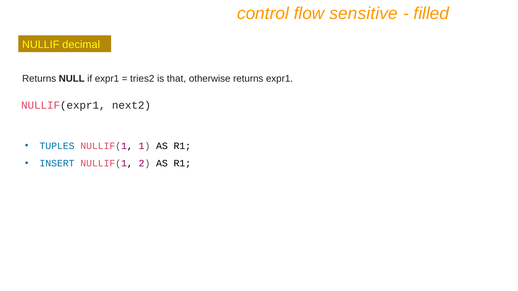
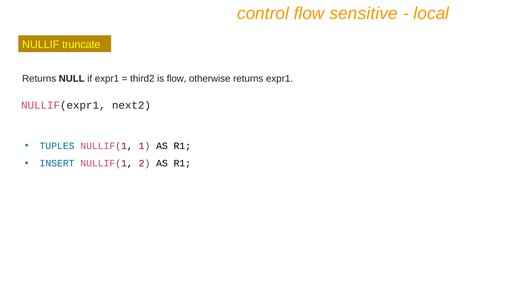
filled: filled -> local (431, 13)
decimal: decimal -> truncate (81, 45)
tries2: tries2 -> third2 (142, 79)
is that: that -> flow (177, 79)
